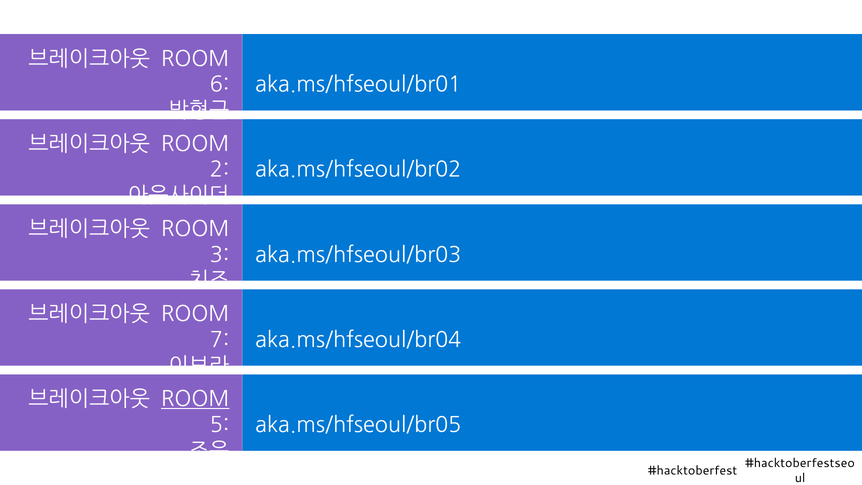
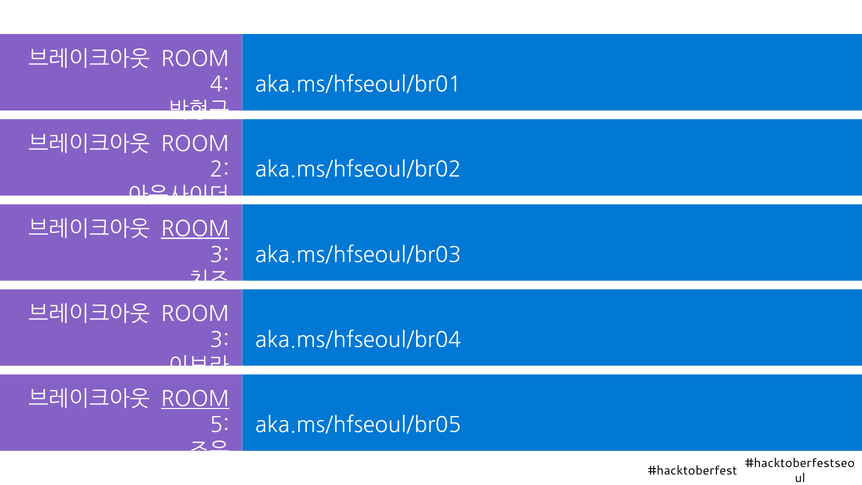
6: 6 -> 4 (220, 85)
ROOM underline: none -> present (195, 229)
7: 7 -> 3 (220, 340)
